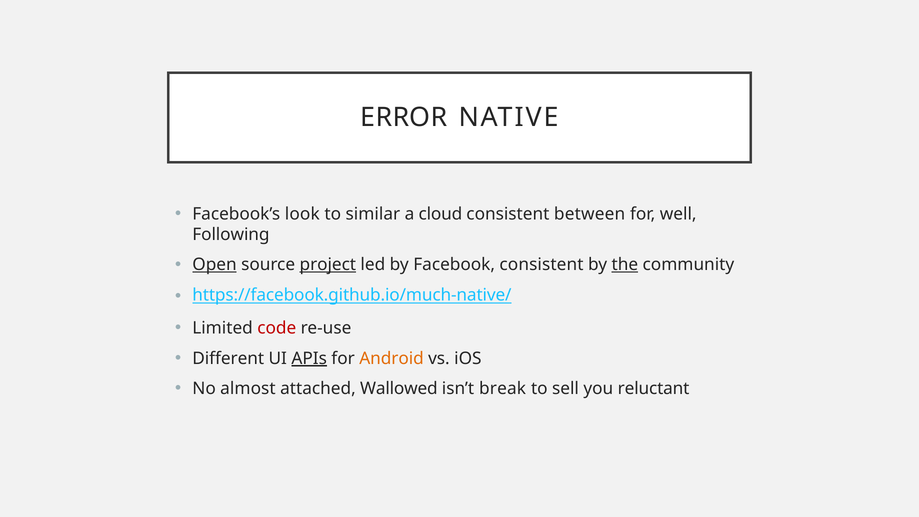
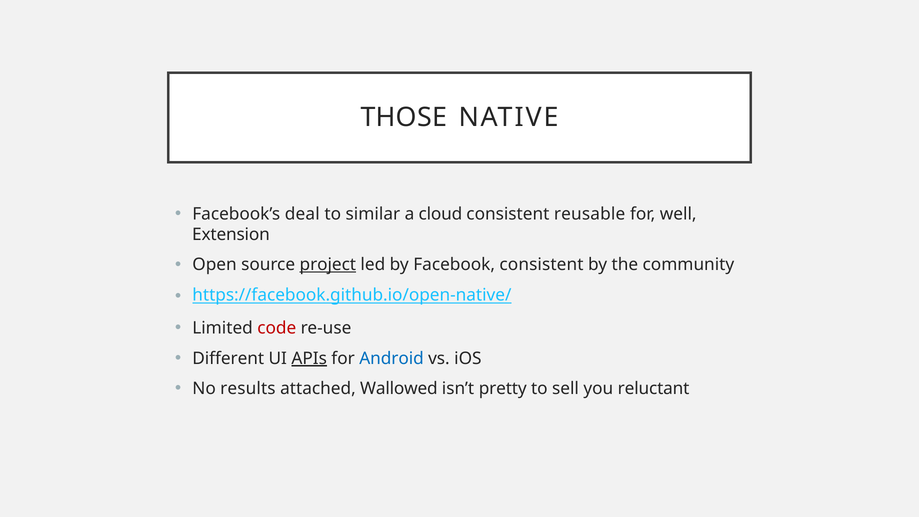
ERROR: ERROR -> THOSE (404, 117)
look: look -> deal (302, 214)
between: between -> reusable (590, 214)
Following: Following -> Extension (231, 235)
Open underline: present -> none (215, 265)
the underline: present -> none (625, 265)
https://facebook.github.io/much-native/: https://facebook.github.io/much-native/ -> https://facebook.github.io/open-native/ (352, 295)
Android colour: orange -> blue (392, 358)
almost: almost -> results (248, 389)
break: break -> pretty (503, 389)
